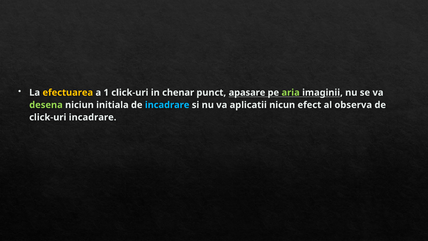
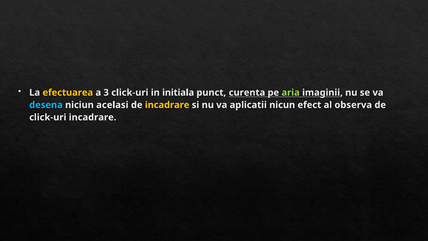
1: 1 -> 3 (106, 92)
chenar: chenar -> initiala (178, 92)
apasare: apasare -> curenta (247, 92)
desena colour: light green -> light blue (46, 105)
initiala: initiala -> acelasi (112, 105)
incadrare colour: light blue -> yellow (167, 105)
